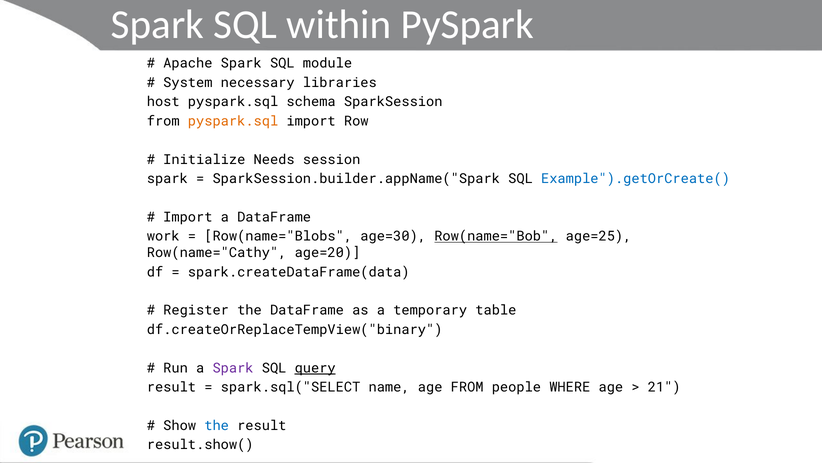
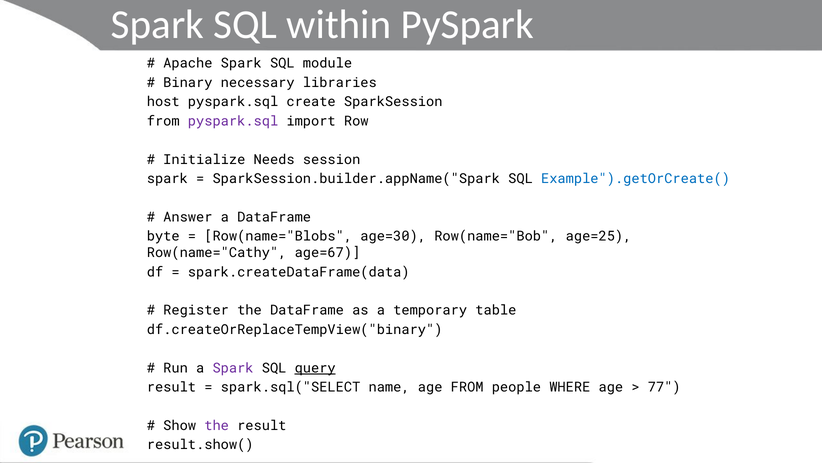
System: System -> Binary (188, 83)
schema: schema -> create (311, 102)
pyspark.sql colour: orange -> purple (233, 121)
Import: Import -> Answer (188, 217)
work: work -> byte (163, 236)
Row(name="Bob underline: present -> none (496, 236)
age=20: age=20 -> age=67 (327, 252)
21: 21 -> 77 (664, 387)
the colour: blue -> purple (217, 425)
